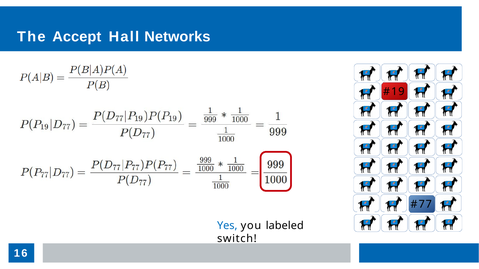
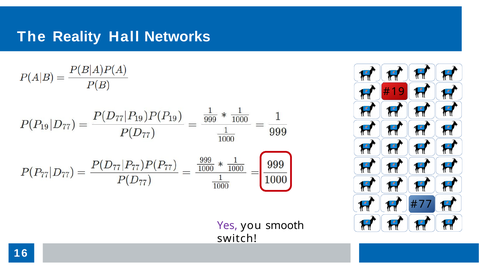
Accept: Accept -> Reality (77, 37)
Yes colour: blue -> purple (227, 226)
labeled: labeled -> smooth (285, 226)
